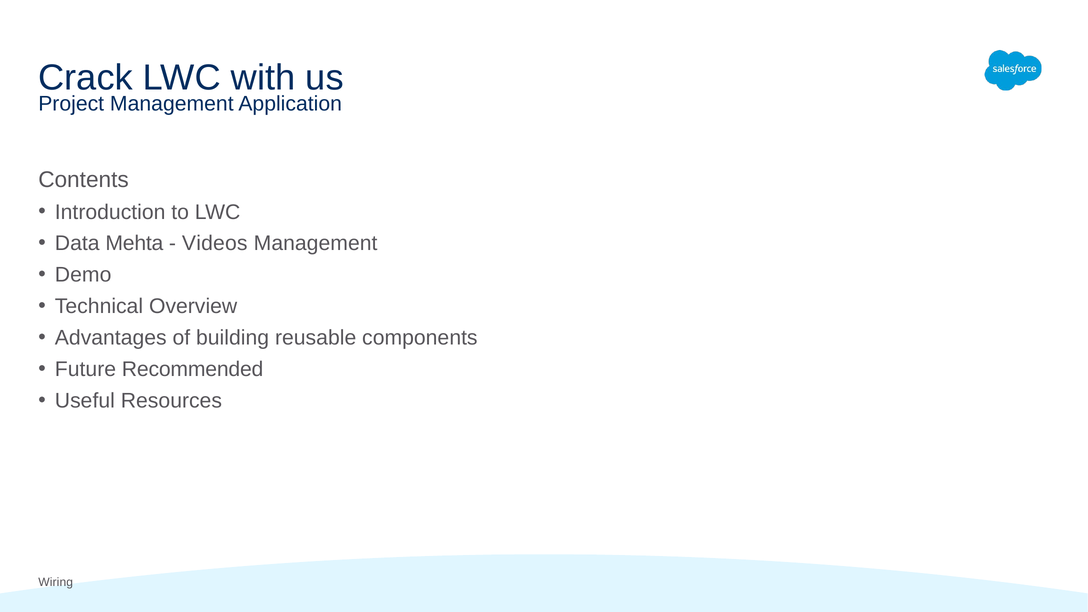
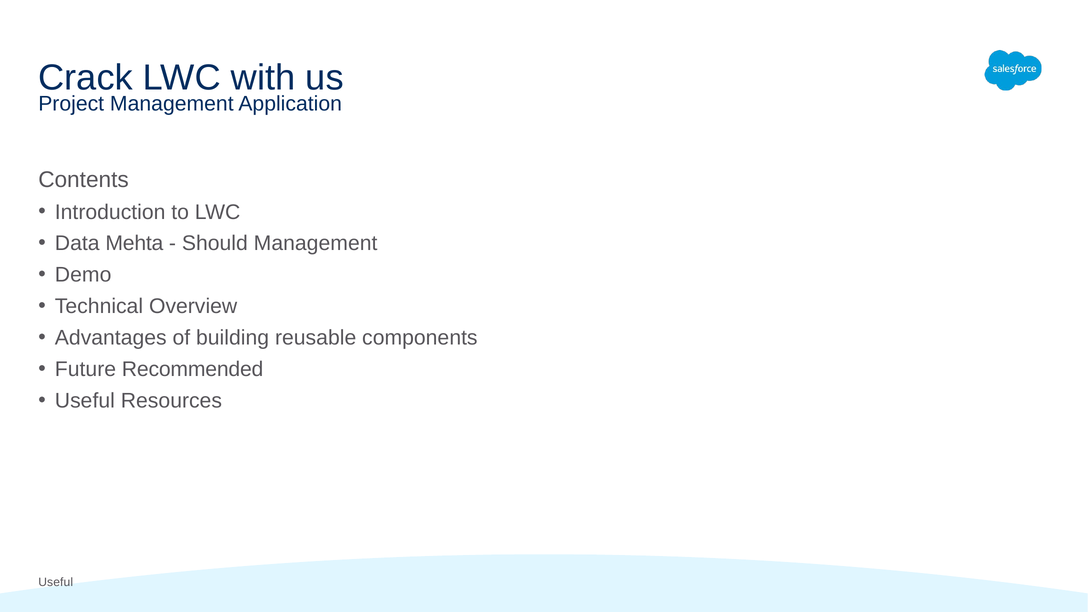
Videos: Videos -> Should (215, 244)
Wiring: Wiring -> Useful (56, 582)
